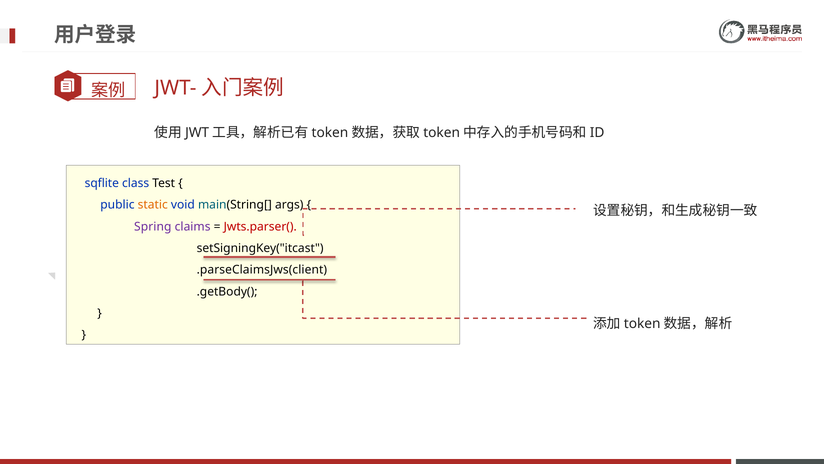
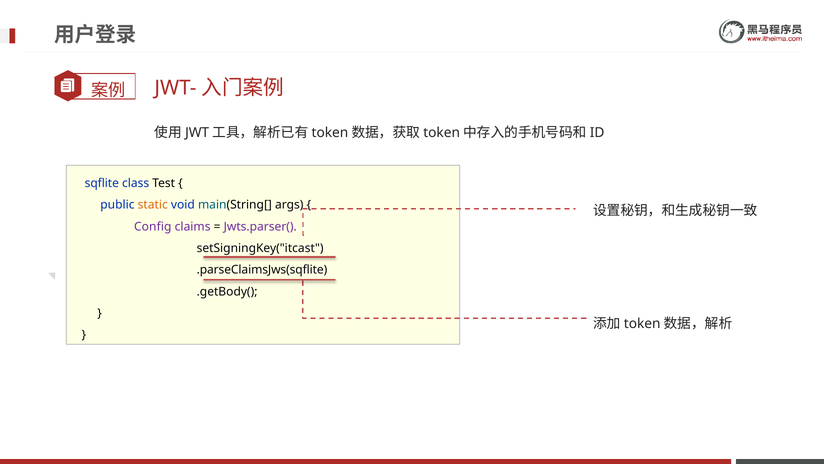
Spring: Spring -> Config (153, 226)
Jwts.parser( colour: red -> purple (260, 226)
.parseClaimsJws(client: .parseClaimsJws(client -> .parseClaimsJws(sqflite (262, 270)
